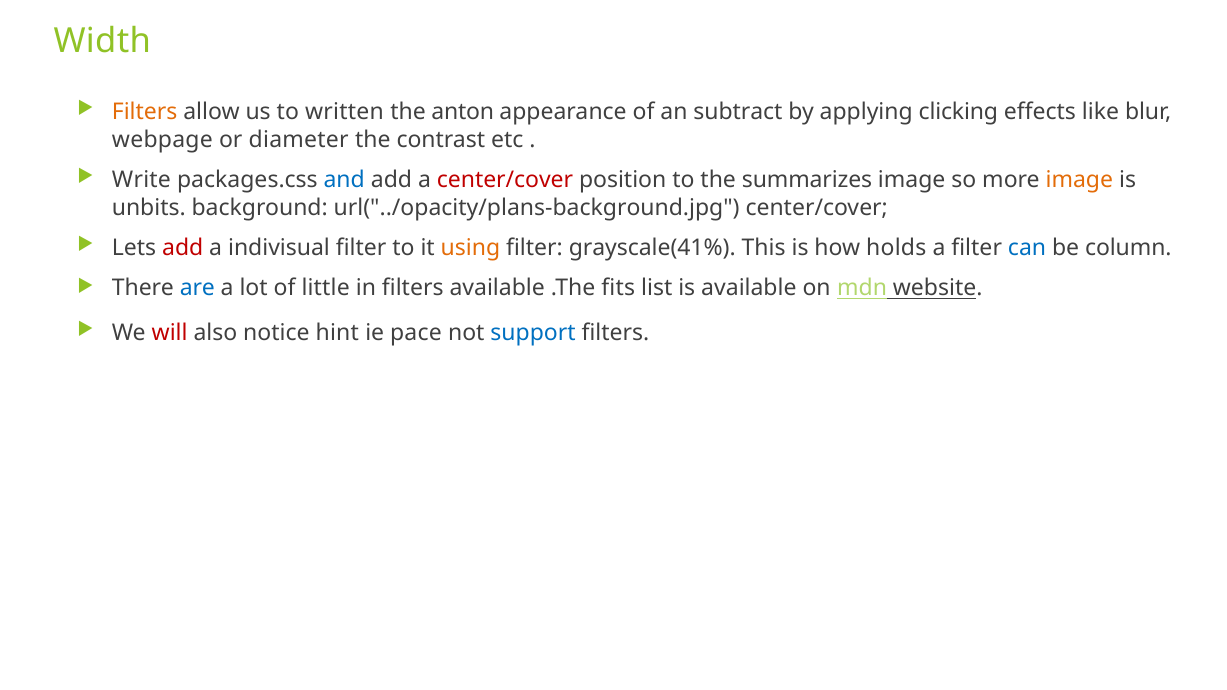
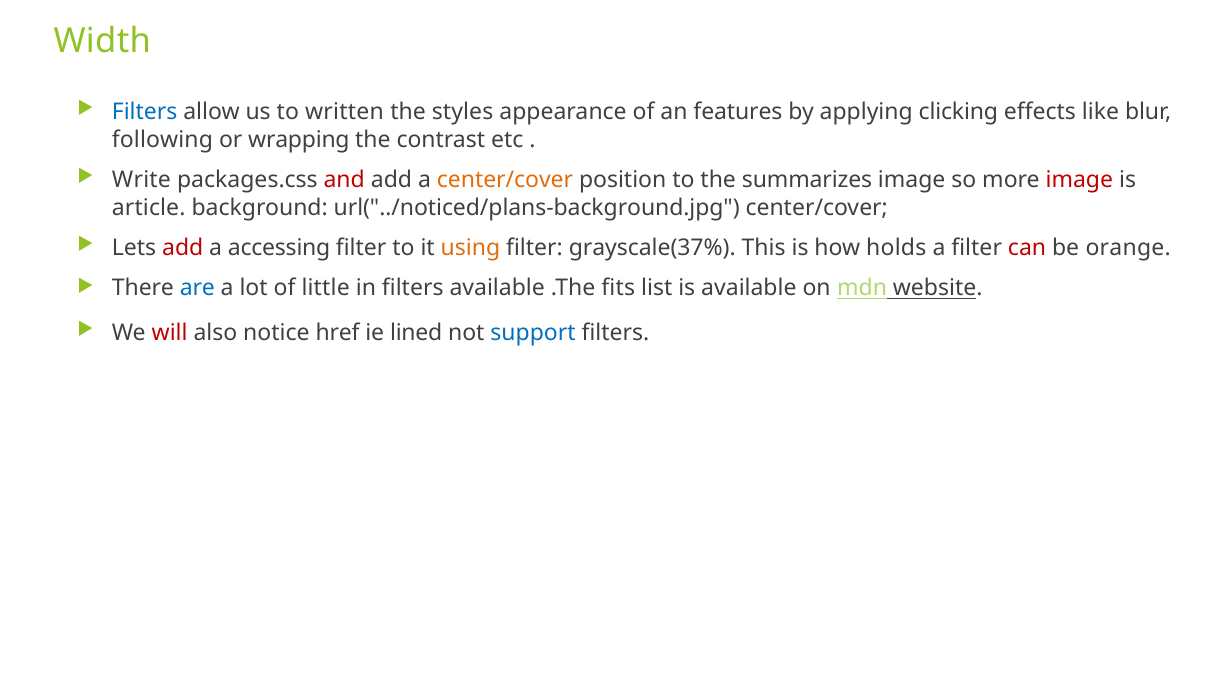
Filters colour: orange -> blue (145, 112)
anton: anton -> styles (463, 112)
subtract: subtract -> features (738, 112)
webpage: webpage -> following (162, 140)
diameter: diameter -> wrapping (299, 140)
and colour: blue -> red (344, 180)
center/cover colour: red -> orange (505, 180)
image colour: orange -> red (1079, 180)
unbits: unbits -> article (149, 208)
url("../opacity/plans-background.jpg: url("../opacity/plans-background.jpg -> url("../noticed/plans-background.jpg (537, 208)
indivisual: indivisual -> accessing (279, 248)
grayscale(41%: grayscale(41% -> grayscale(37% (652, 248)
can colour: blue -> red (1027, 248)
column: column -> orange (1128, 248)
hint: hint -> href (338, 333)
pace: pace -> lined (416, 333)
